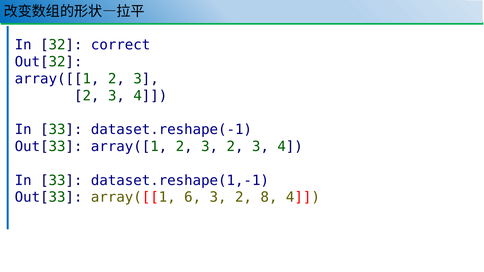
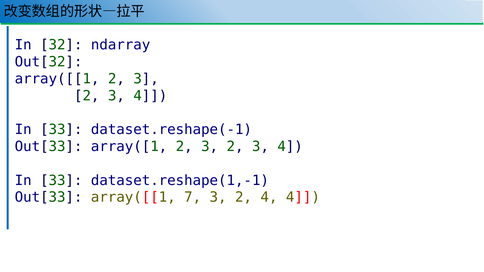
correct: correct -> ndarray (121, 45)
6: 6 -> 7 (193, 197)
2 8: 8 -> 4 (269, 197)
